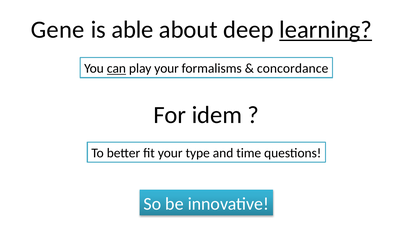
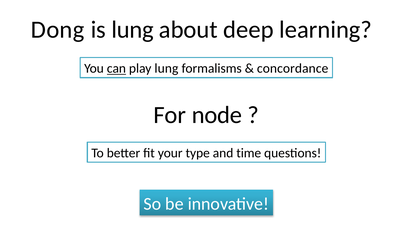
Gene: Gene -> Dong (58, 30)
is able: able -> lung (133, 30)
learning underline: present -> none (326, 30)
play your: your -> lung (166, 68)
idem: idem -> node (217, 115)
